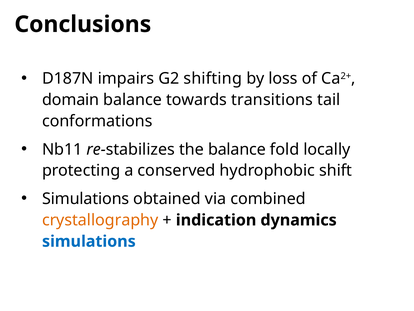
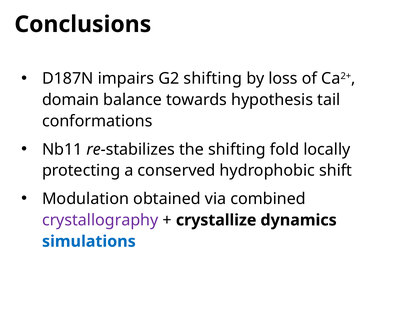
transitions: transitions -> hypothesis (272, 100)
the balance: balance -> shifting (237, 149)
Simulations: Simulations -> Modulation (86, 199)
crystallography colour: orange -> purple (100, 220)
indication: indication -> crystallize (216, 220)
